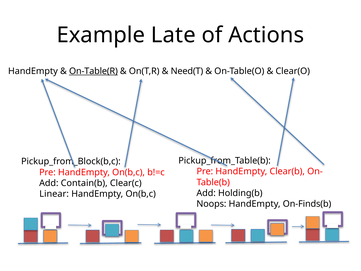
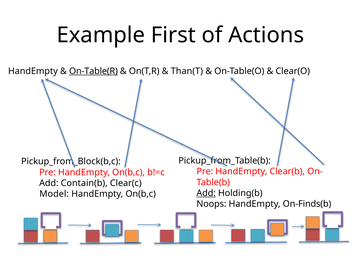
Late: Late -> First (173, 35)
Need(T: Need(T -> Than(T (187, 71)
Add underline: none -> present (206, 193)
Linear: Linear -> Model (54, 194)
